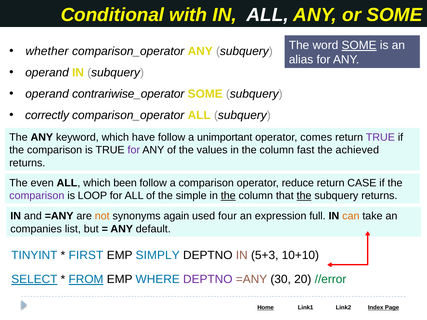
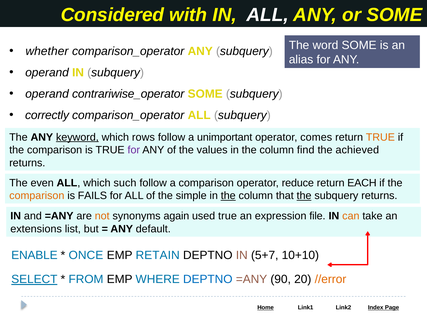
Conditional: Conditional -> Considered (112, 15)
SOME underline: present -> none (359, 45)
keyword underline: none -> present (77, 137)
have: have -> rows (143, 137)
TRUE colour: purple -> orange (380, 137)
fast: fast -> find (306, 150)
been: been -> such (125, 183)
CASE: CASE -> EACH (362, 183)
comparison colour: purple -> orange (37, 196)
LOOP: LOOP -> FAILS (92, 196)
used four: four -> true (228, 216)
full: full -> file (317, 216)
companies: companies -> extensions (36, 229)
TINYINT: TINYINT -> ENABLE (34, 256)
FIRST: FIRST -> ONCE (86, 256)
SIMPLY: SIMPLY -> RETAIN (158, 256)
5+3: 5+3 -> 5+7 (265, 256)
FROM underline: present -> none (86, 280)
DEPTNO colour: purple -> blue (208, 280)
30: 30 -> 90 (281, 280)
//error colour: green -> orange (331, 280)
